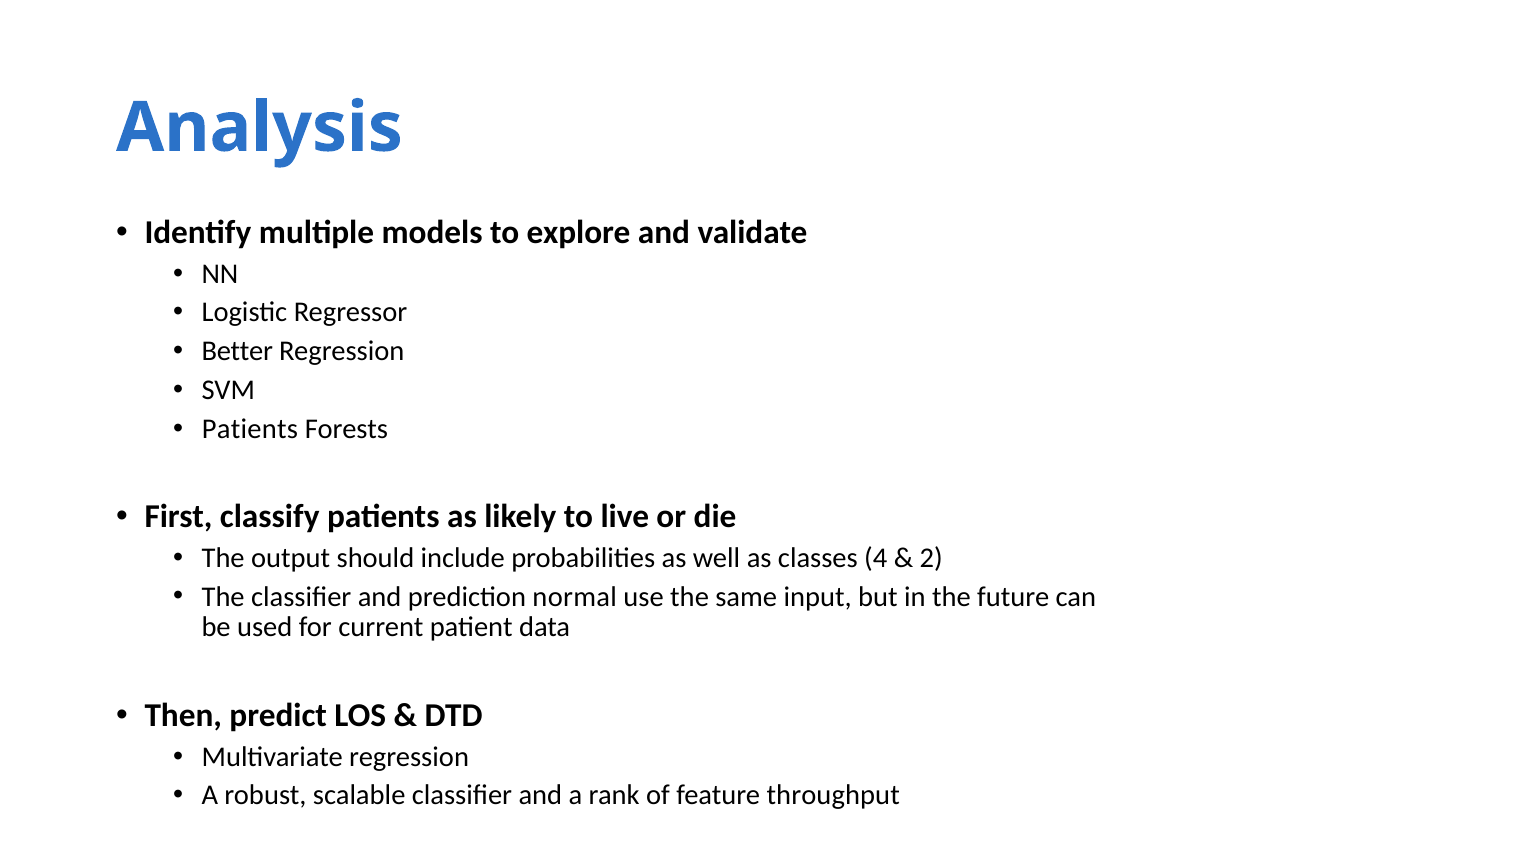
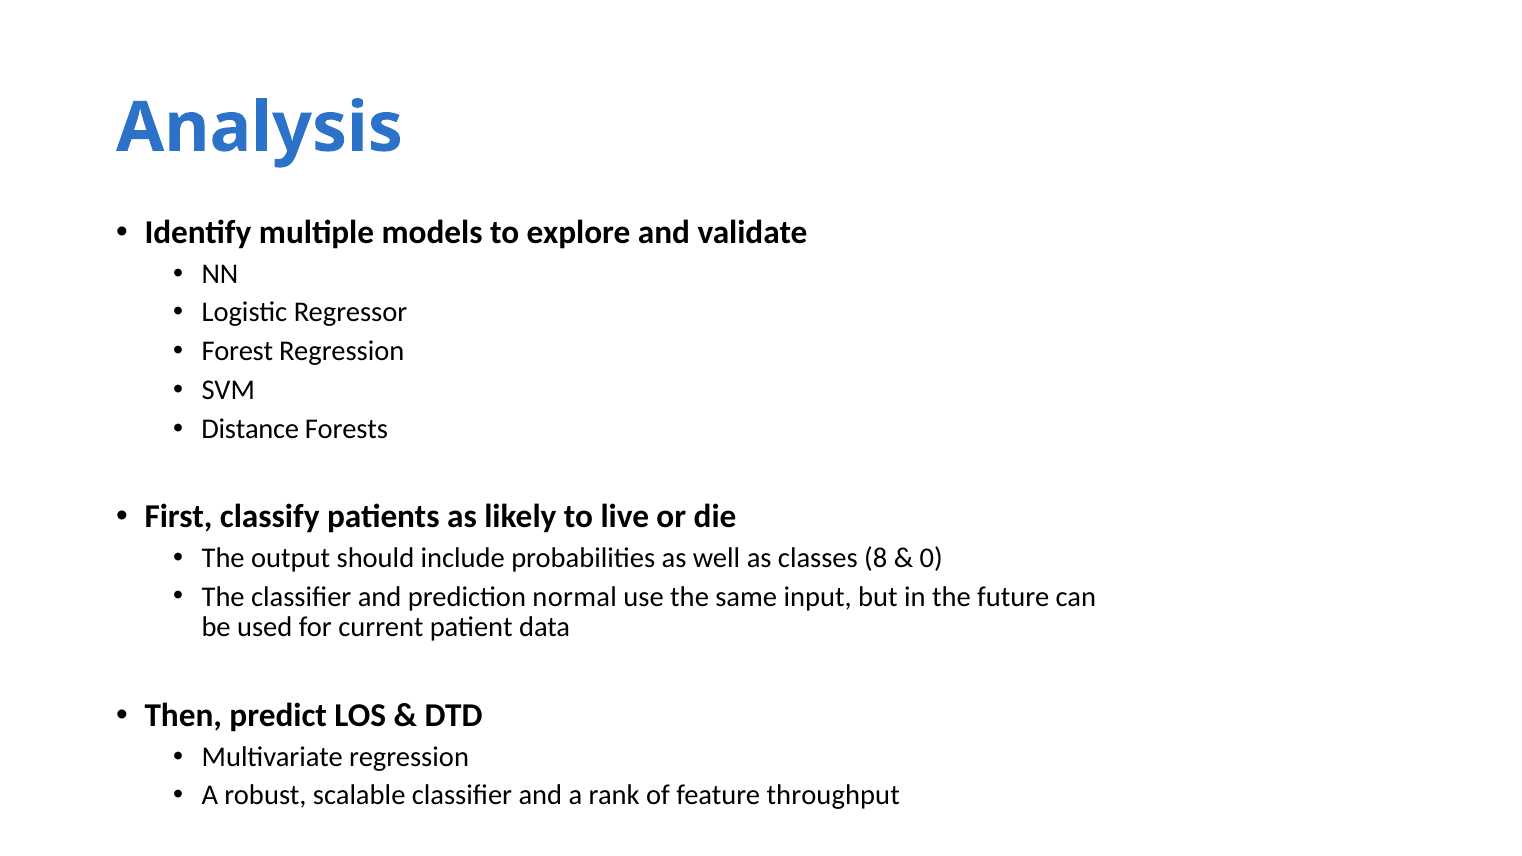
Better: Better -> Forest (237, 351)
Patients: Patients -> Distance (250, 429)
4: 4 -> 8 (876, 558)
2: 2 -> 0 (931, 558)
